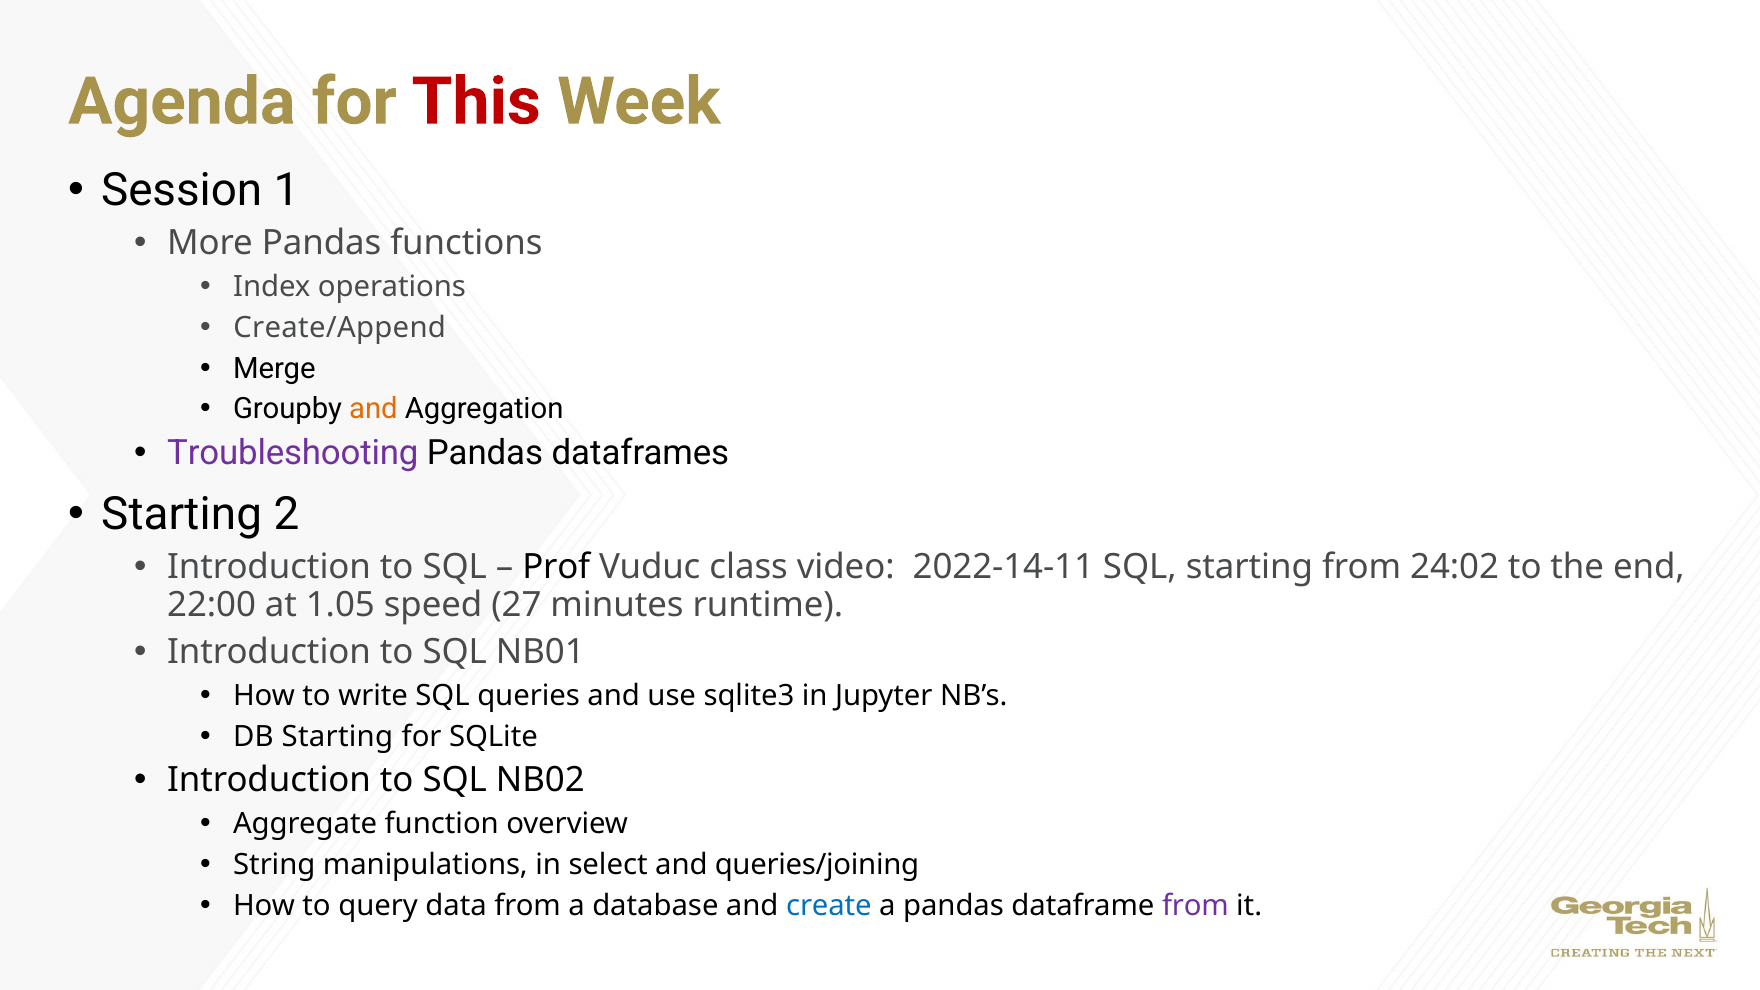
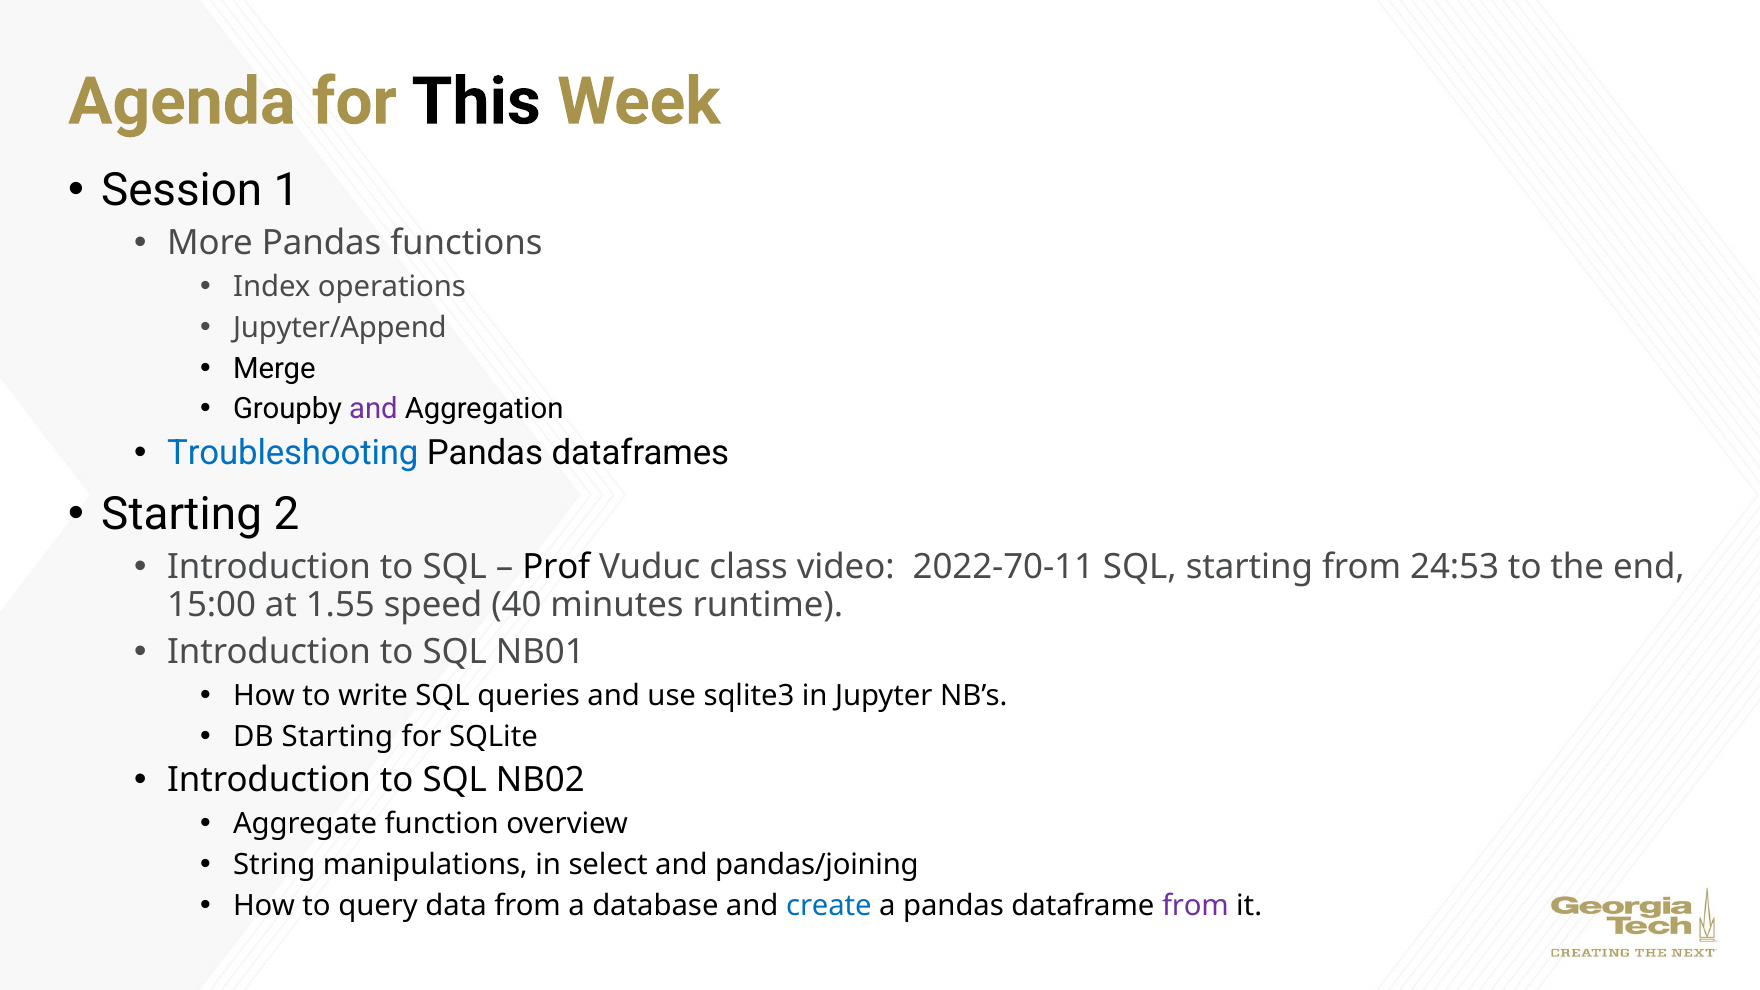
This colour: red -> black (476, 102)
Create/Append: Create/Append -> Jupyter/Append (340, 328)
and colour: orange -> purple (373, 409)
Troubleshooting colour: purple -> blue (293, 453)
2022-14-11: 2022-14-11 -> 2022-70-11 (1003, 567)
24:02: 24:02 -> 24:53 (1455, 567)
22:00: 22:00 -> 15:00 (212, 605)
1.05: 1.05 -> 1.55 (340, 605)
27: 27 -> 40 (516, 605)
queries/joining: queries/joining -> pandas/joining (817, 865)
